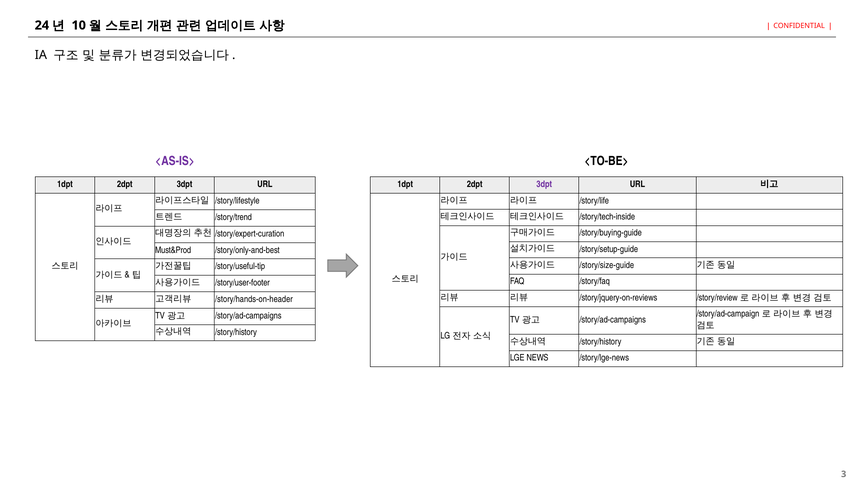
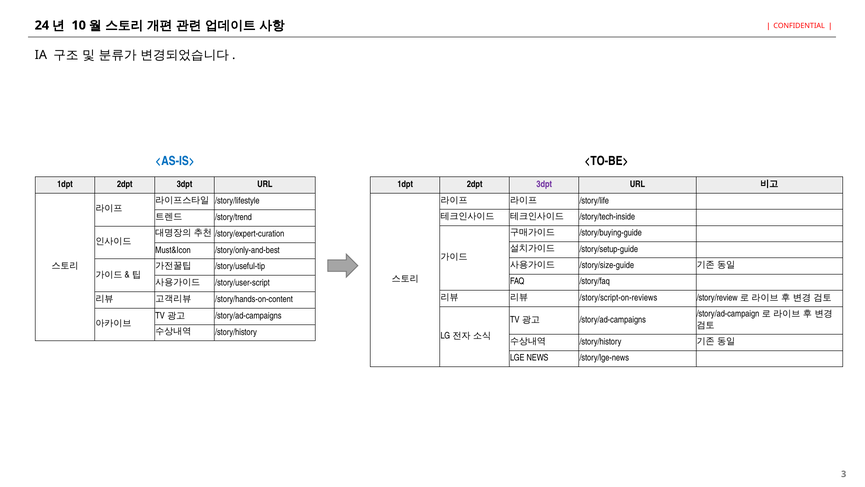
<AS-IS> colour: purple -> blue (175, 161)
Must&Prod: Must&Prod -> Must&Icon (173, 250)
/story/user-footer: /story/user-footer -> /story/user-script (242, 283)
/story/jquery-on-reviews: /story/jquery-on-reviews -> /story/script-on-reviews (618, 297)
/story/hands-on-header: /story/hands-on-header -> /story/hands-on-content (254, 299)
